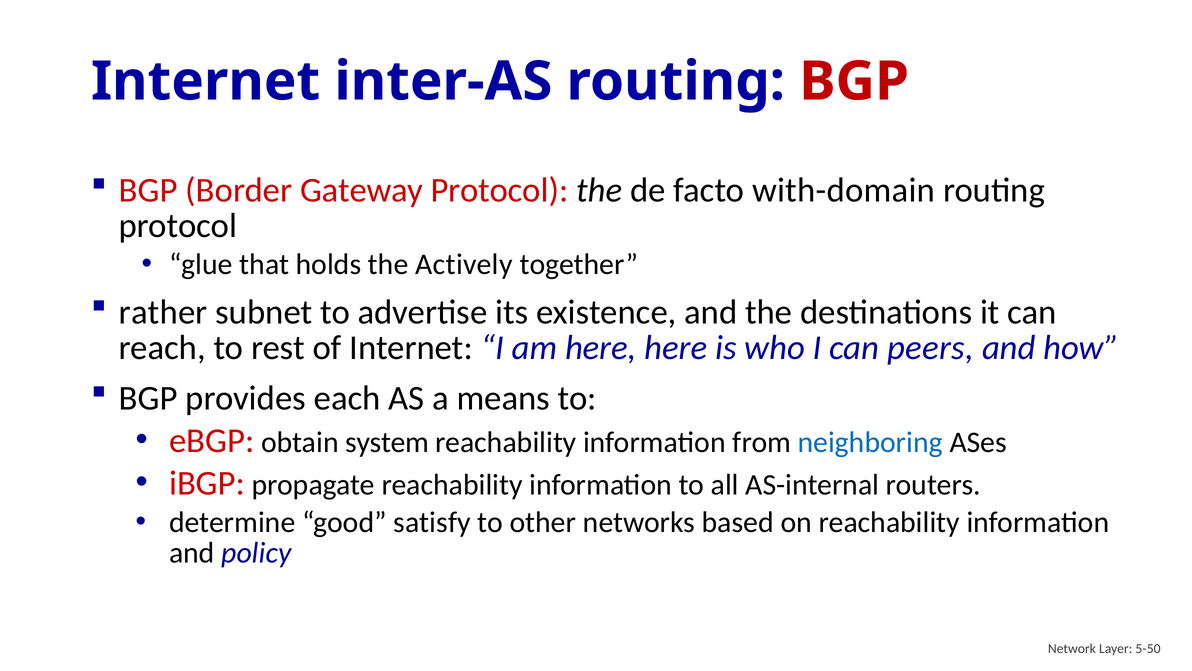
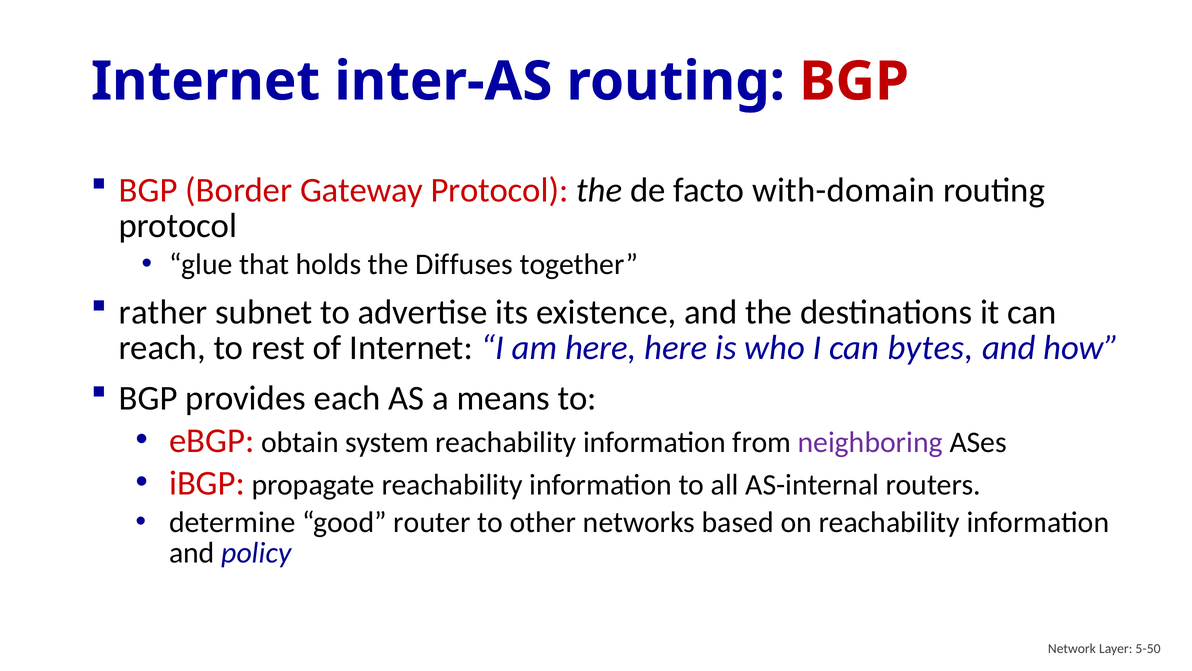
Actively: Actively -> Diffuses (464, 264)
peers: peers -> bytes (931, 348)
neighboring colour: blue -> purple (870, 442)
satisfy: satisfy -> router (432, 522)
